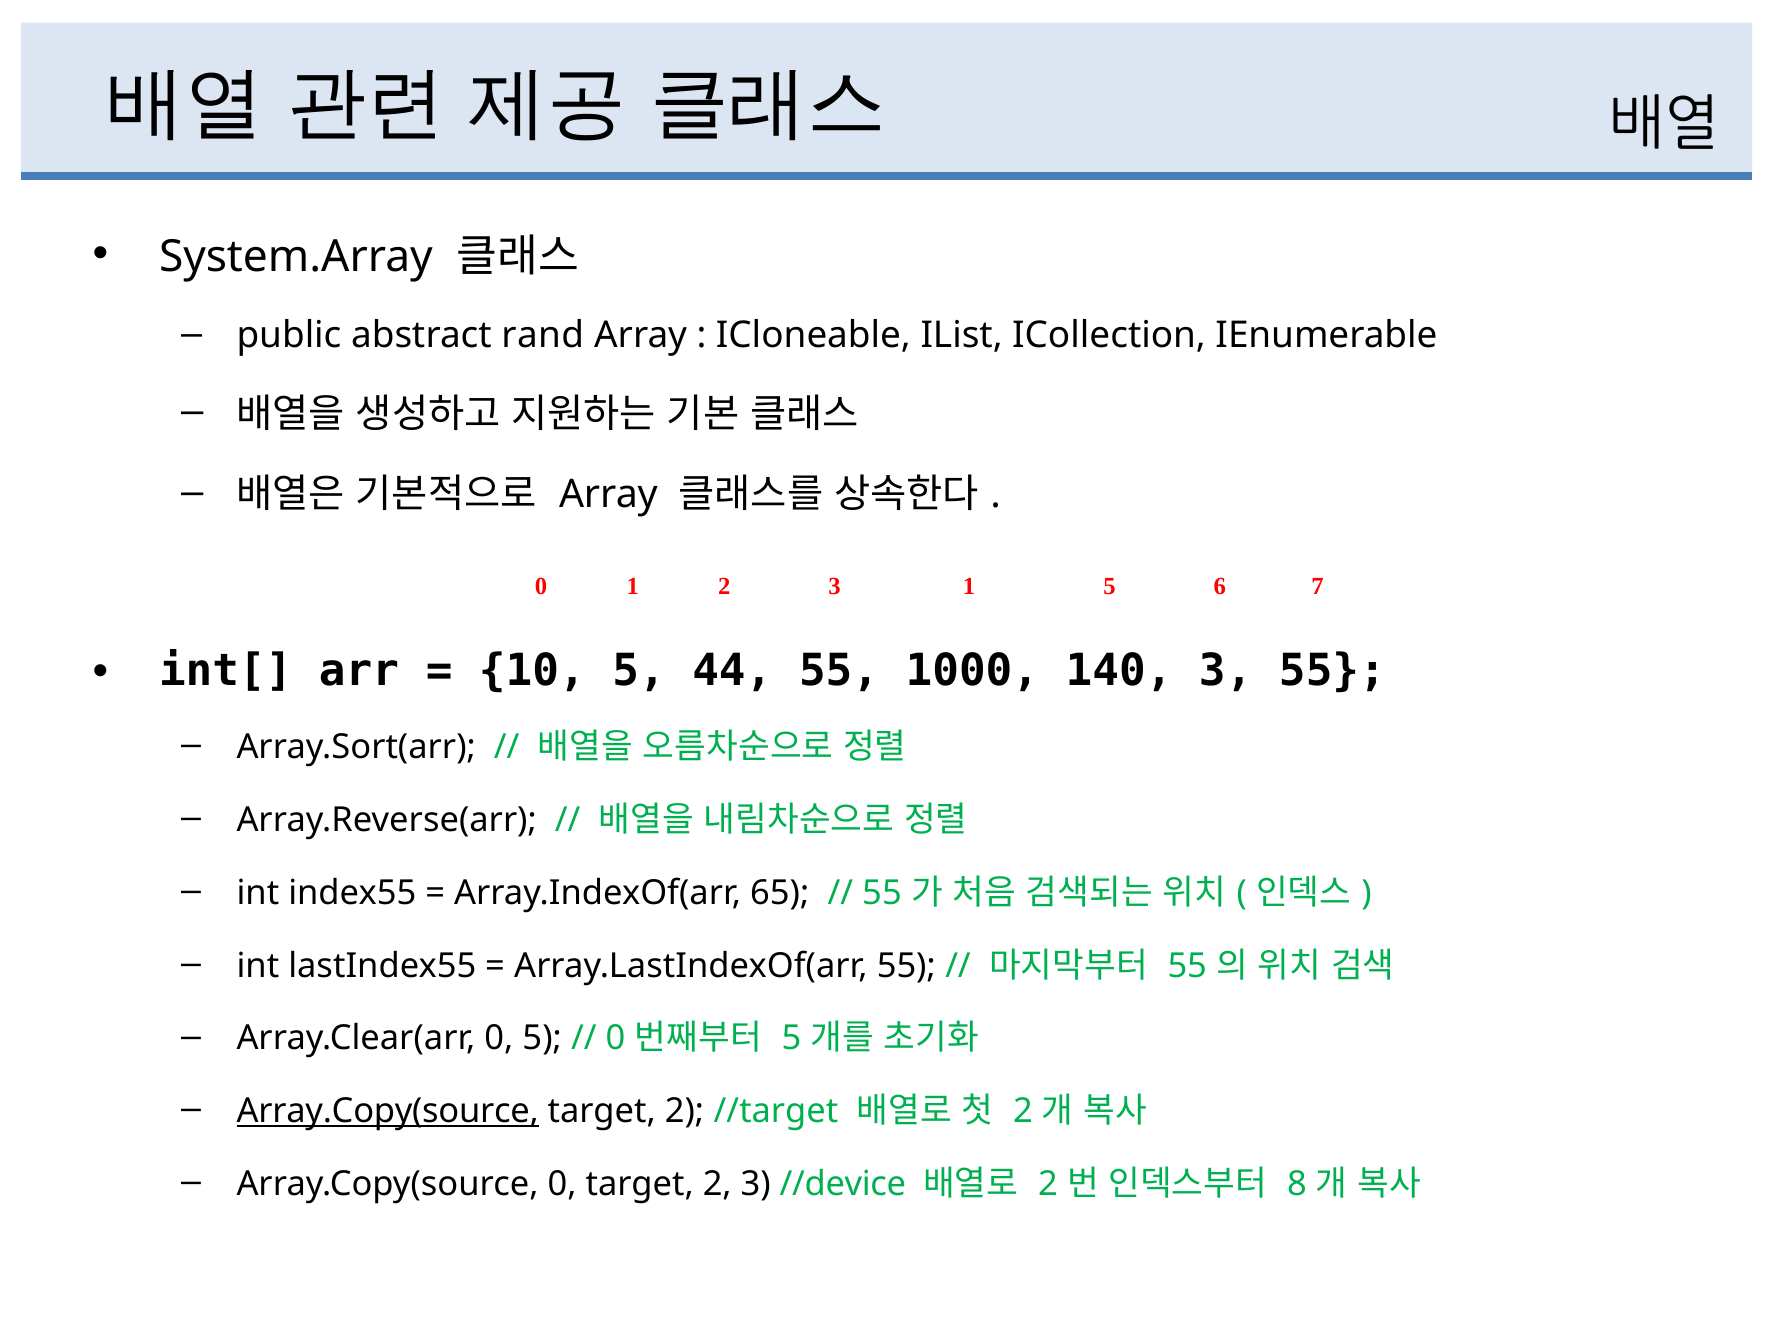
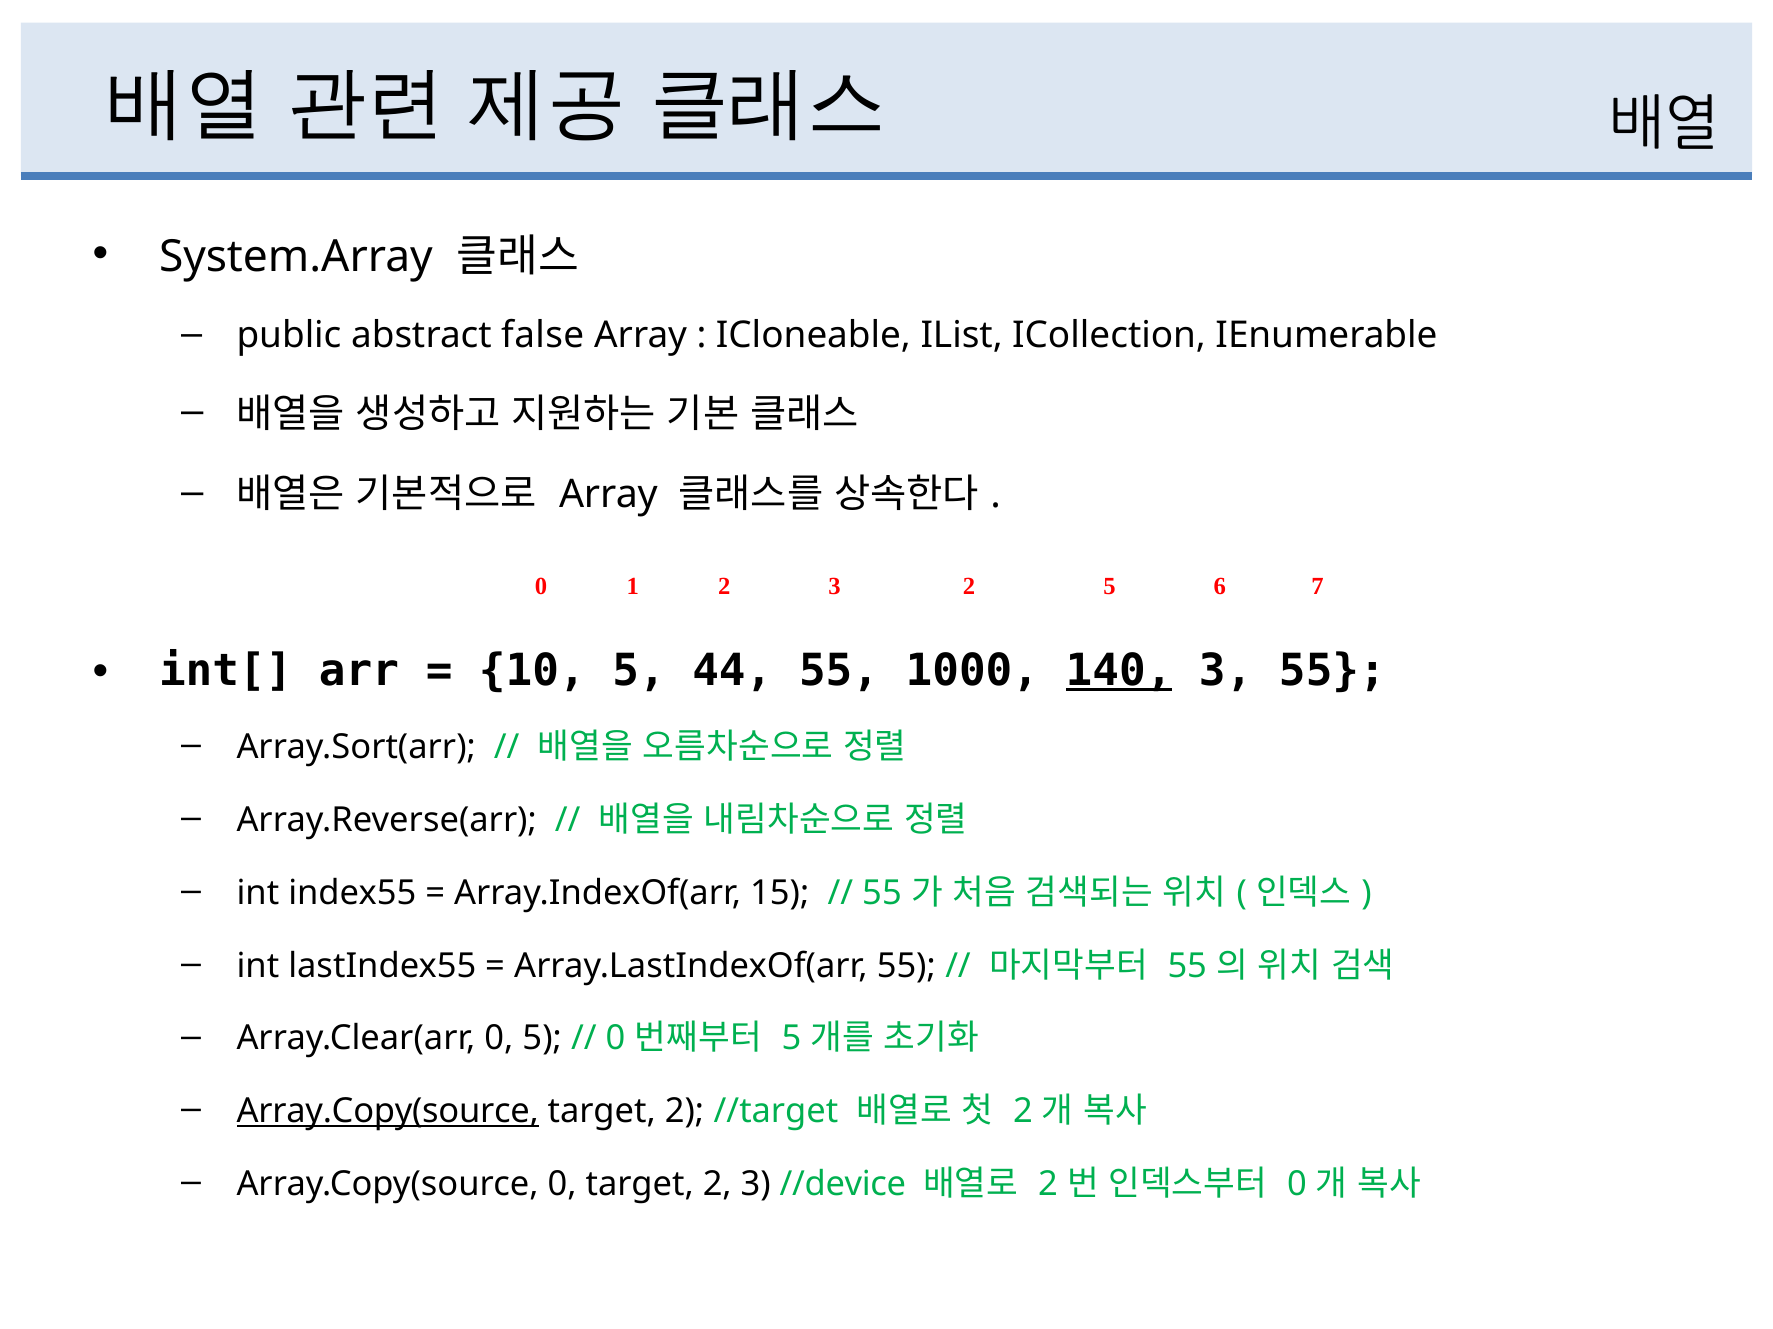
rand: rand -> false (543, 335)
3 1: 1 -> 2 (969, 586)
140 underline: none -> present (1119, 671)
65: 65 -> 15 (780, 893)
8: 8 -> 0 (1297, 1185)
